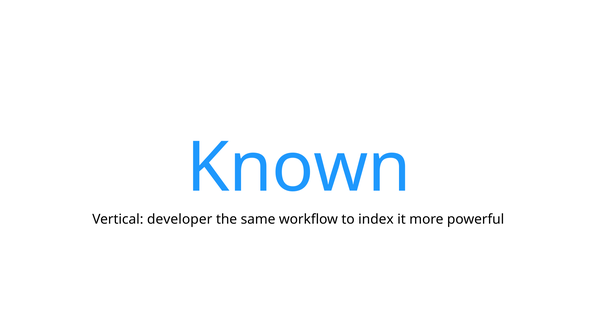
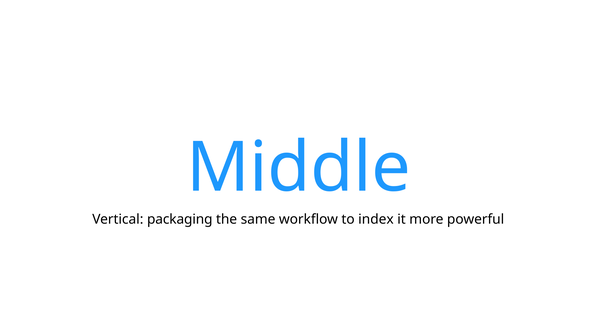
Known: Known -> Middle (299, 168)
developer: developer -> packaging (180, 219)
